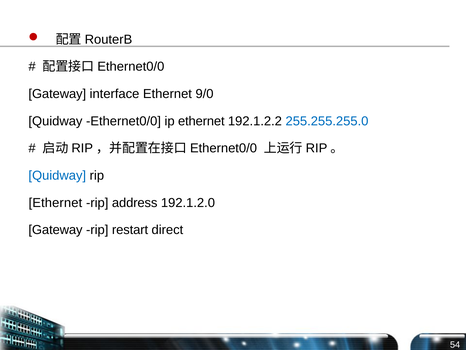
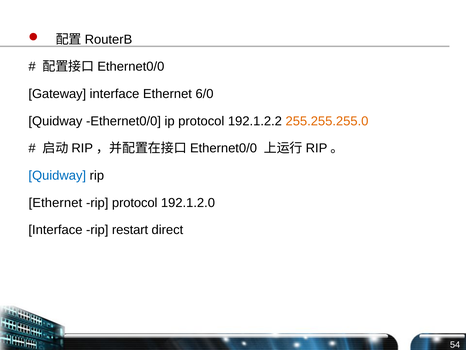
9/0: 9/0 -> 6/0 (205, 94)
ip ethernet: ethernet -> protocol (201, 121)
255.255.255.0 colour: blue -> orange (327, 121)
rip address: address -> protocol (135, 203)
Gateway: Gateway -> Interface (55, 230)
